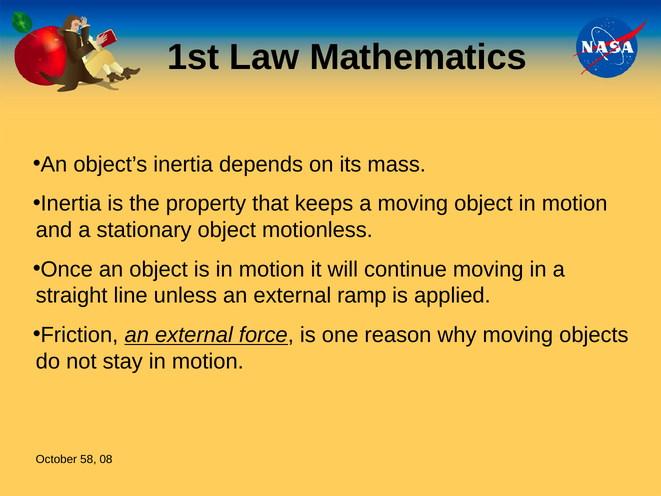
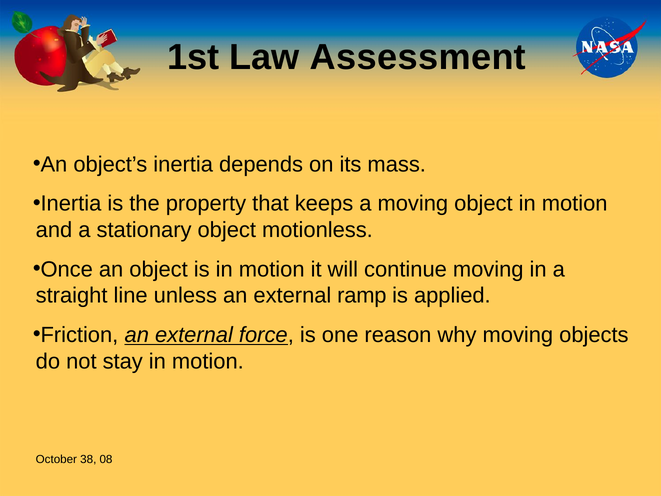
Mathematics: Mathematics -> Assessment (418, 57)
58: 58 -> 38 (88, 459)
